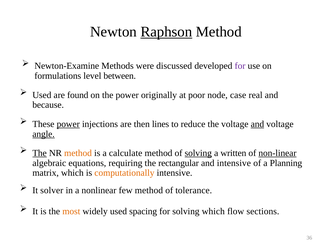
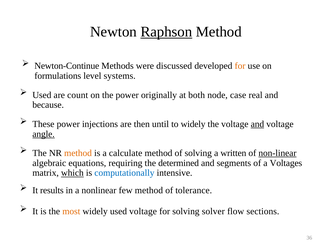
Newton-Examine: Newton-Examine -> Newton-Continue (67, 66)
for colour: purple -> orange (240, 66)
between: between -> systems (120, 76)
found: found -> count (78, 95)
poor: poor -> both (197, 95)
power underline: present -> none (68, 124)
lines: lines -> until (160, 124)
to reduce: reduce -> widely (193, 124)
The underline: present -> none (40, 153)
solving underline: present -> none (198, 153)
rectangular: rectangular -> determined (179, 163)
and intensive: intensive -> segments (234, 163)
Planning: Planning -> Voltages (286, 163)
which underline: none -> present (72, 173)
computationally colour: orange -> blue (124, 173)
solver: solver -> results (52, 190)
used spacing: spacing -> voltage (143, 211)
solving which: which -> solver (213, 211)
